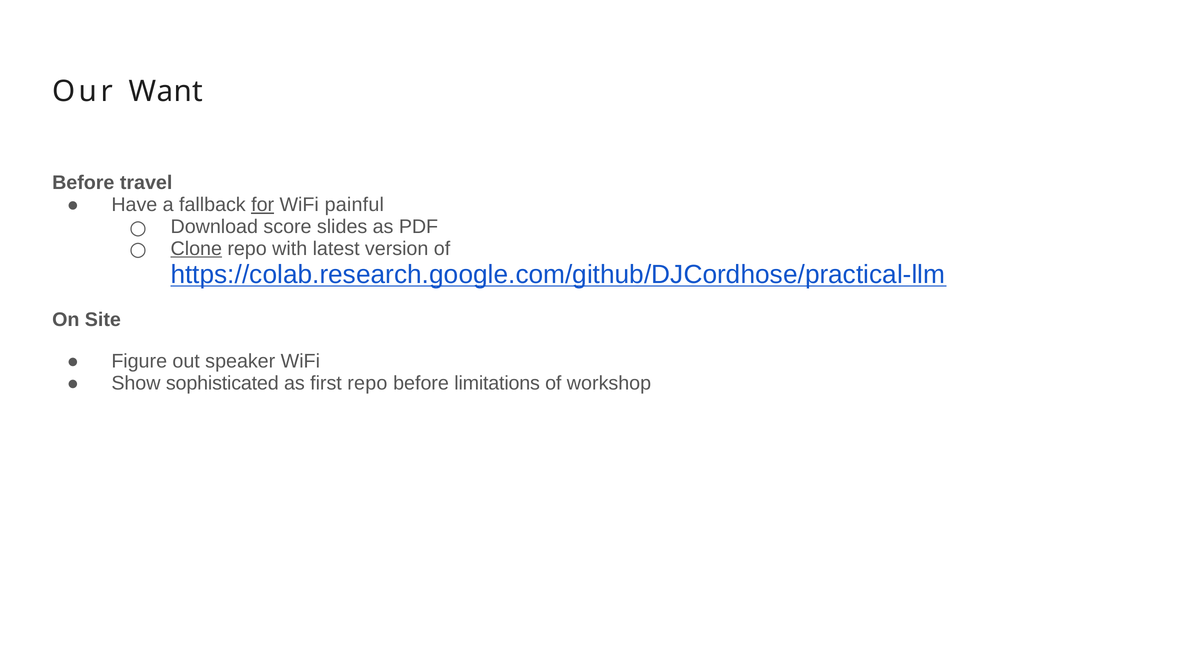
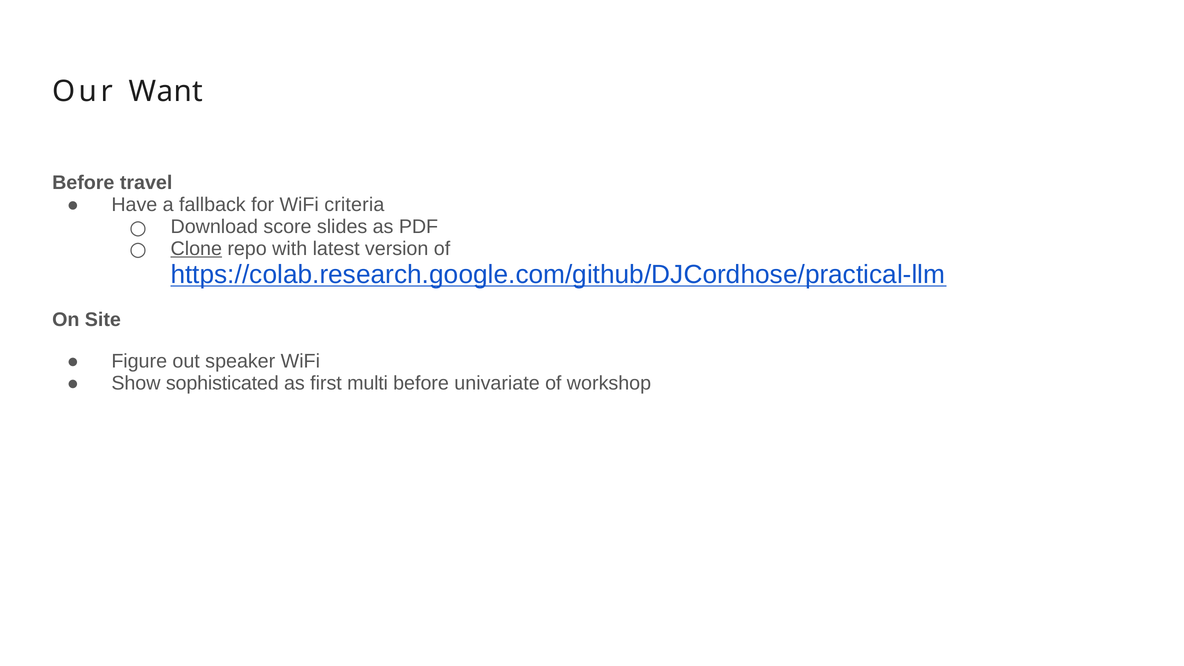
for underline: present -> none (263, 205)
painful: painful -> criteria (354, 205)
first repo: repo -> multi (368, 383)
limitations: limitations -> univariate (497, 383)
